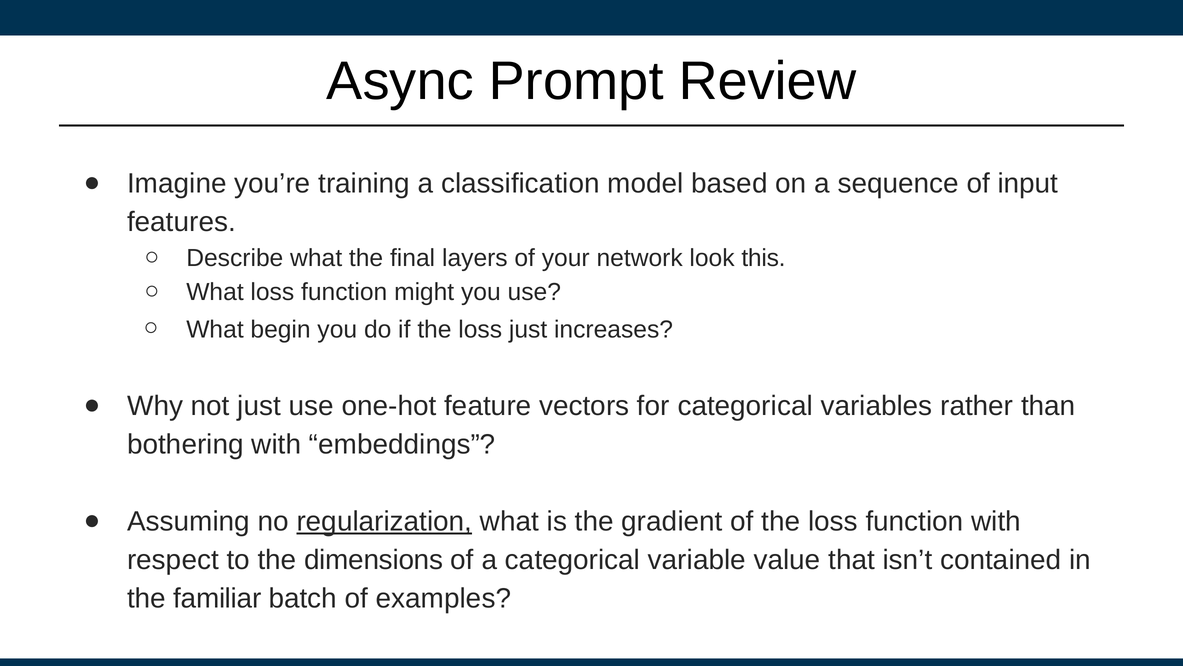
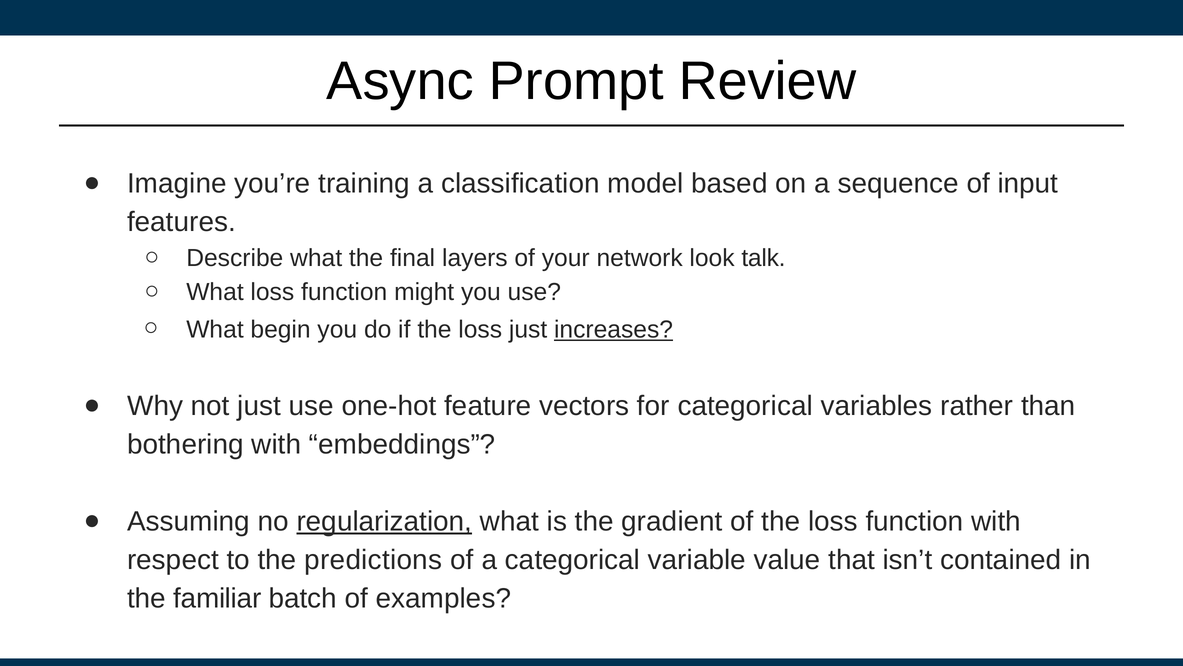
this: this -> talk (763, 258)
increases underline: none -> present (614, 330)
dimensions: dimensions -> predictions (373, 560)
